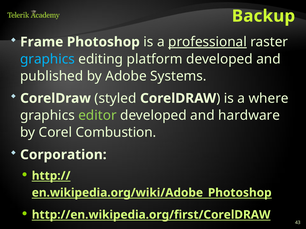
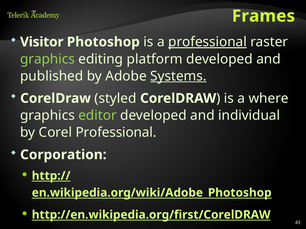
Backup: Backup -> Frames (263, 16)
Frame: Frame -> Visitor (42, 42)
graphics colour: light blue -> light green (47, 59)
Systems underline: none -> present (178, 76)
hardware: hardware -> individual (249, 116)
Corel Combustion: Combustion -> Professional (116, 133)
